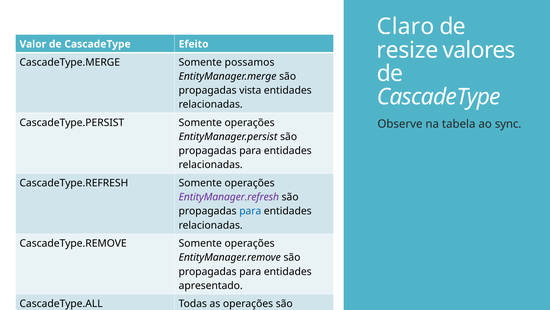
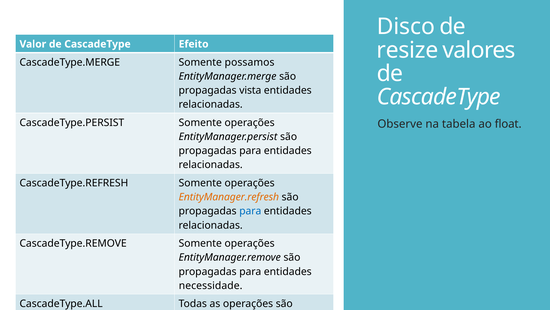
Claro: Claro -> Disco (406, 27)
sync: sync -> float (508, 124)
EntityManager.refresh colour: purple -> orange (229, 197)
apresentado: apresentado -> necessidade (211, 285)
